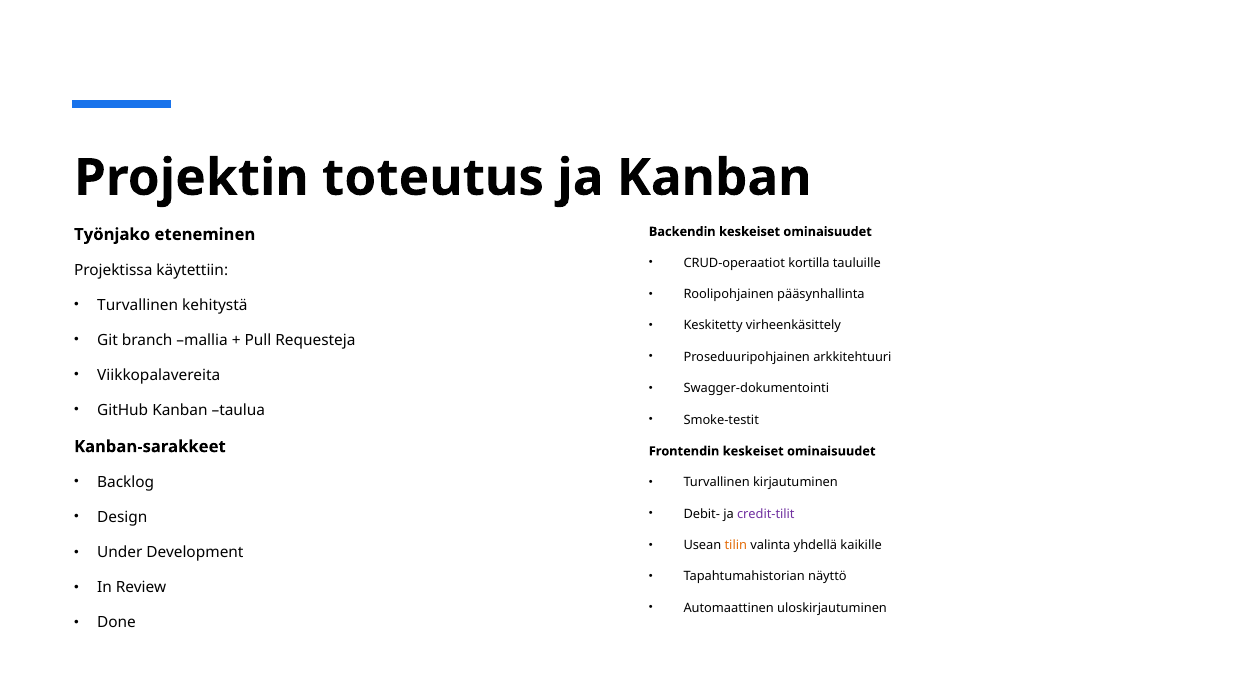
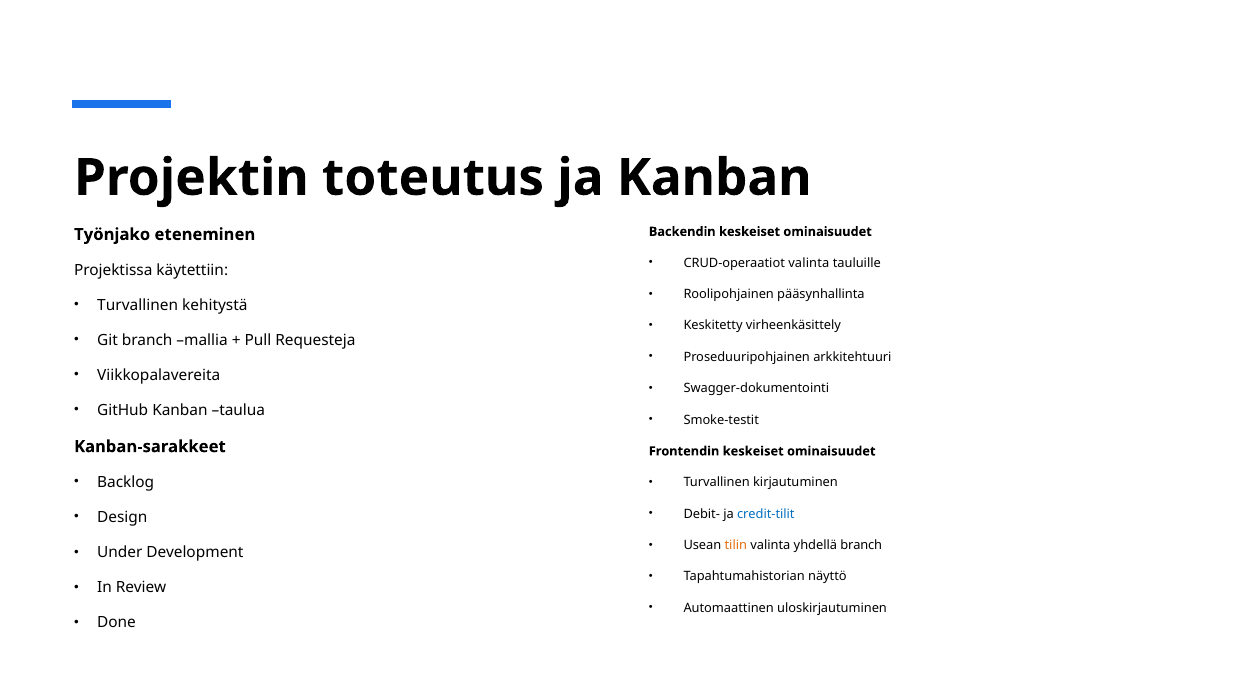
CRUD-operaatiot kortilla: kortilla -> valinta (809, 263)
credit-tilit colour: purple -> blue (766, 514)
yhdellä kaikille: kaikille -> branch (861, 545)
